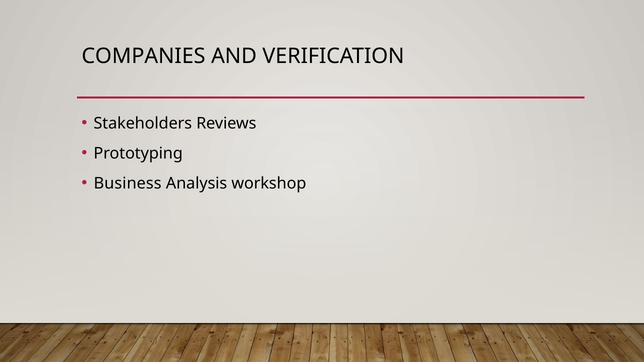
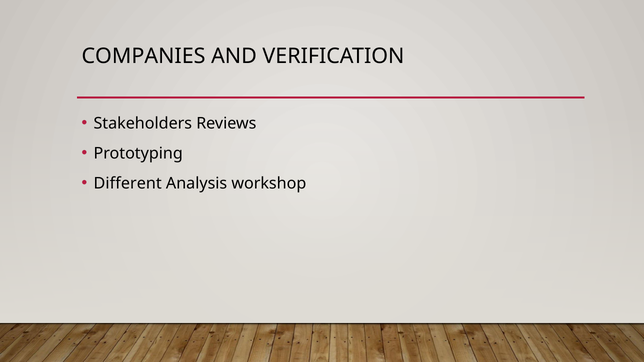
Business: Business -> Different (128, 183)
